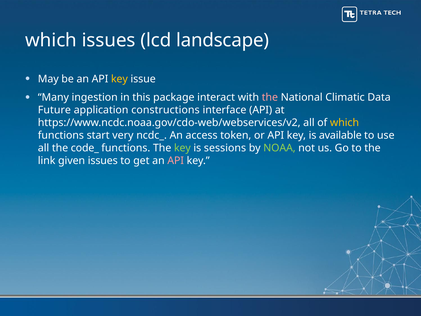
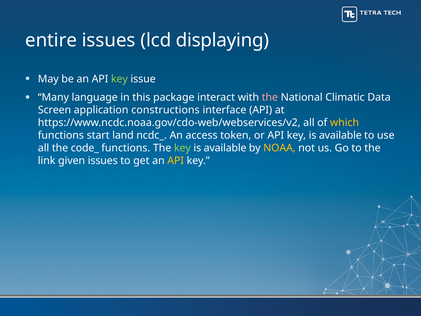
which: which -> entire (51, 40)
landscape: landscape -> displaying (223, 40)
key colour: yellow -> light green (119, 79)
ingestion: ingestion -> language (95, 97)
Future: Future -> Screen (54, 110)
very: very -> land (123, 135)
sessions: sessions -> available (225, 148)
NOAA colour: light green -> yellow (279, 148)
API colour: pink -> yellow (176, 161)
